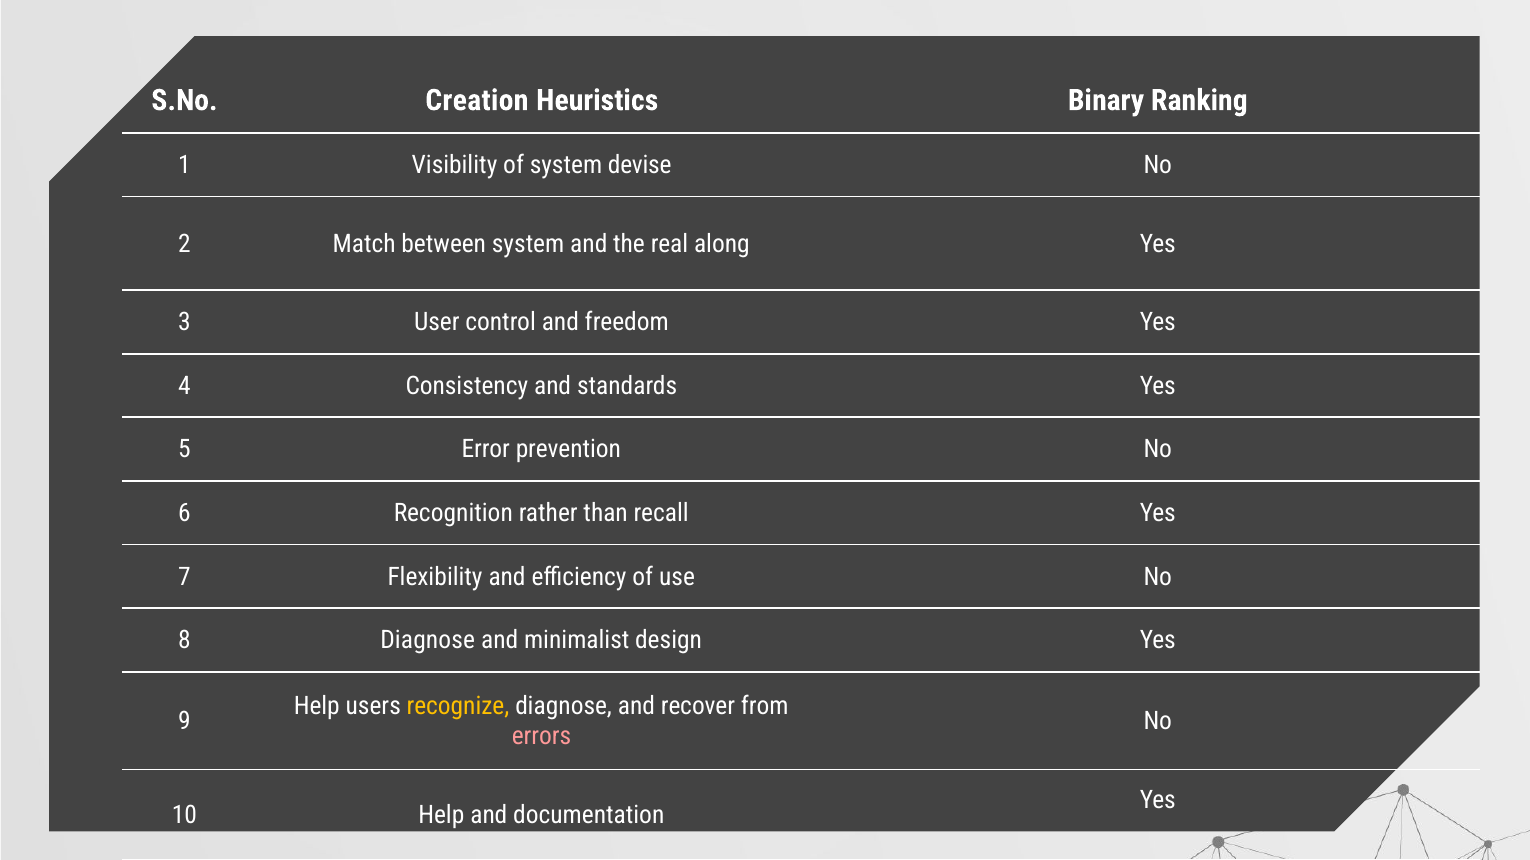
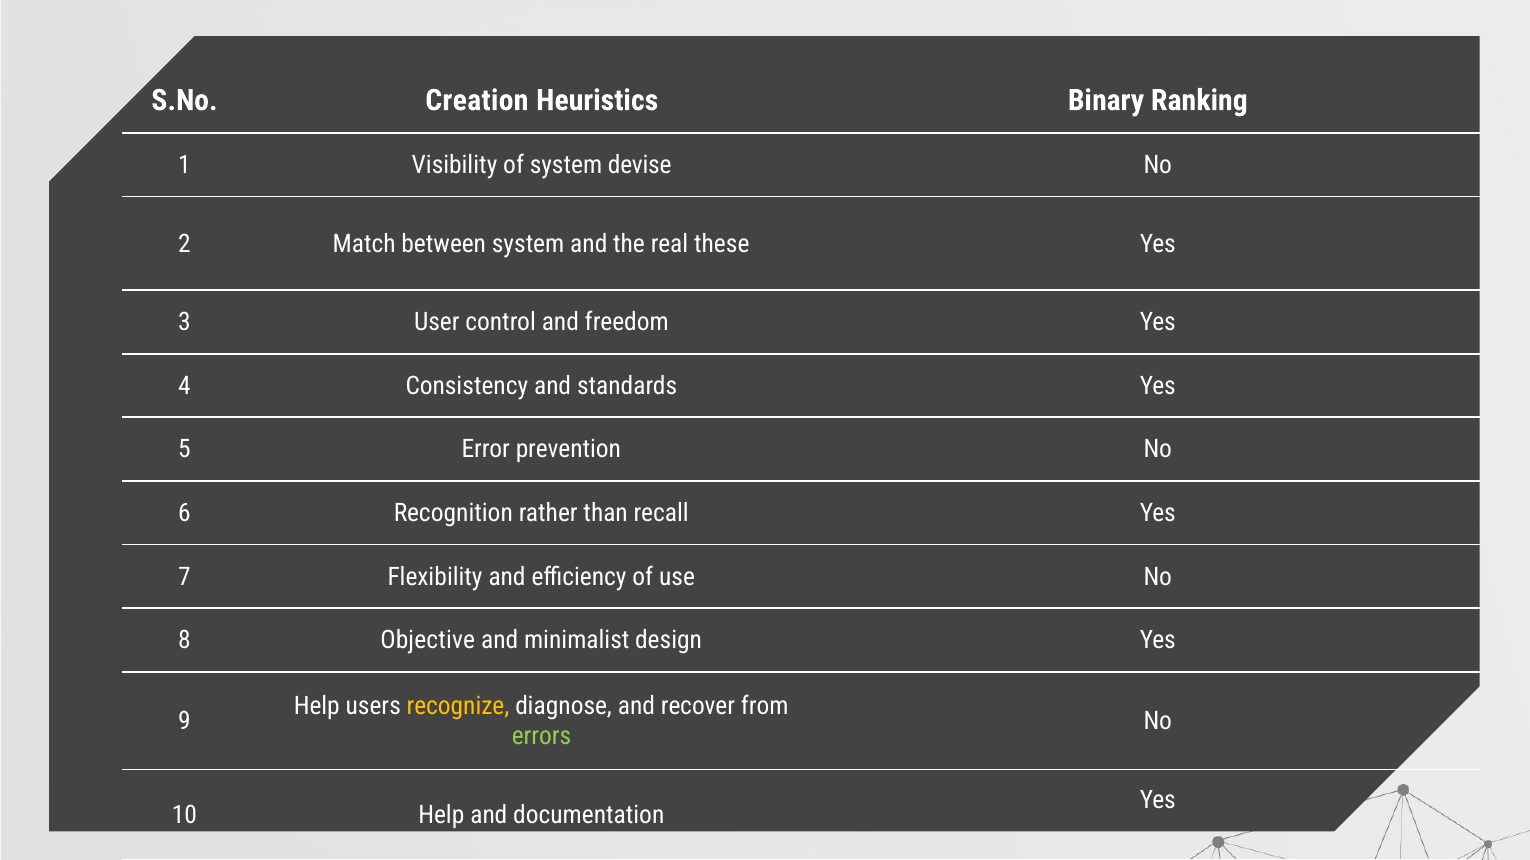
along: along -> these (722, 244)
8 Diagnose: Diagnose -> Objective (428, 641)
errors colour: pink -> light green (541, 737)
